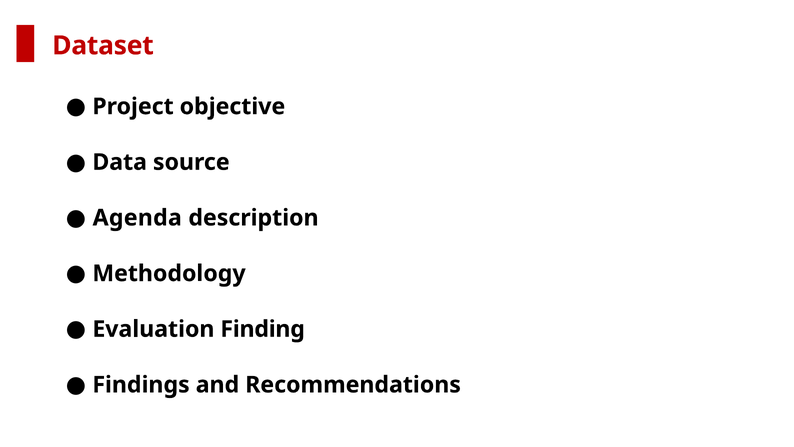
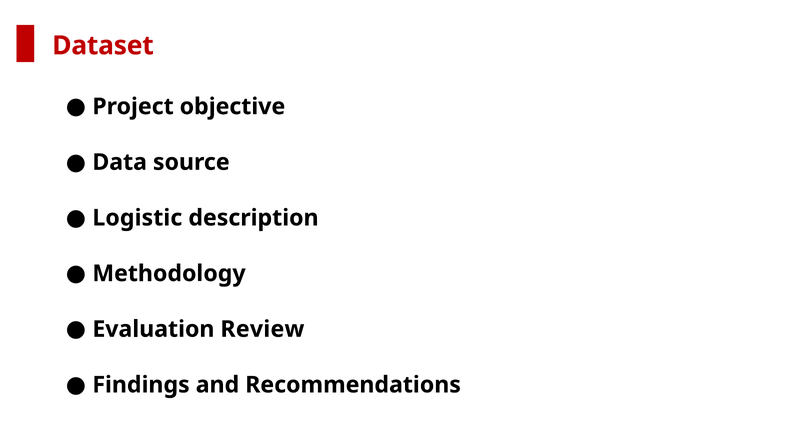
Agenda: Agenda -> Logistic (137, 218)
Finding: Finding -> Review (262, 329)
